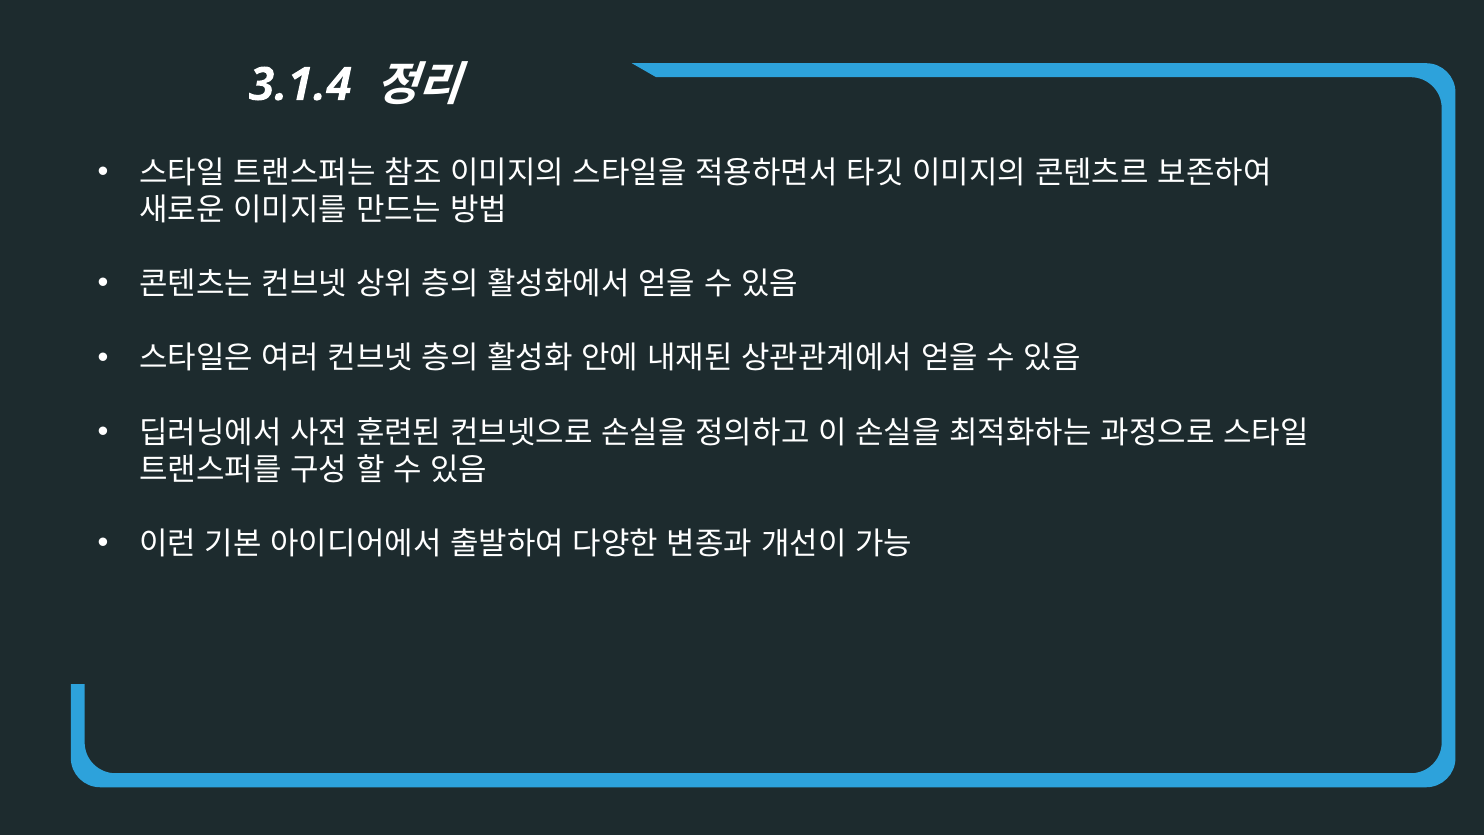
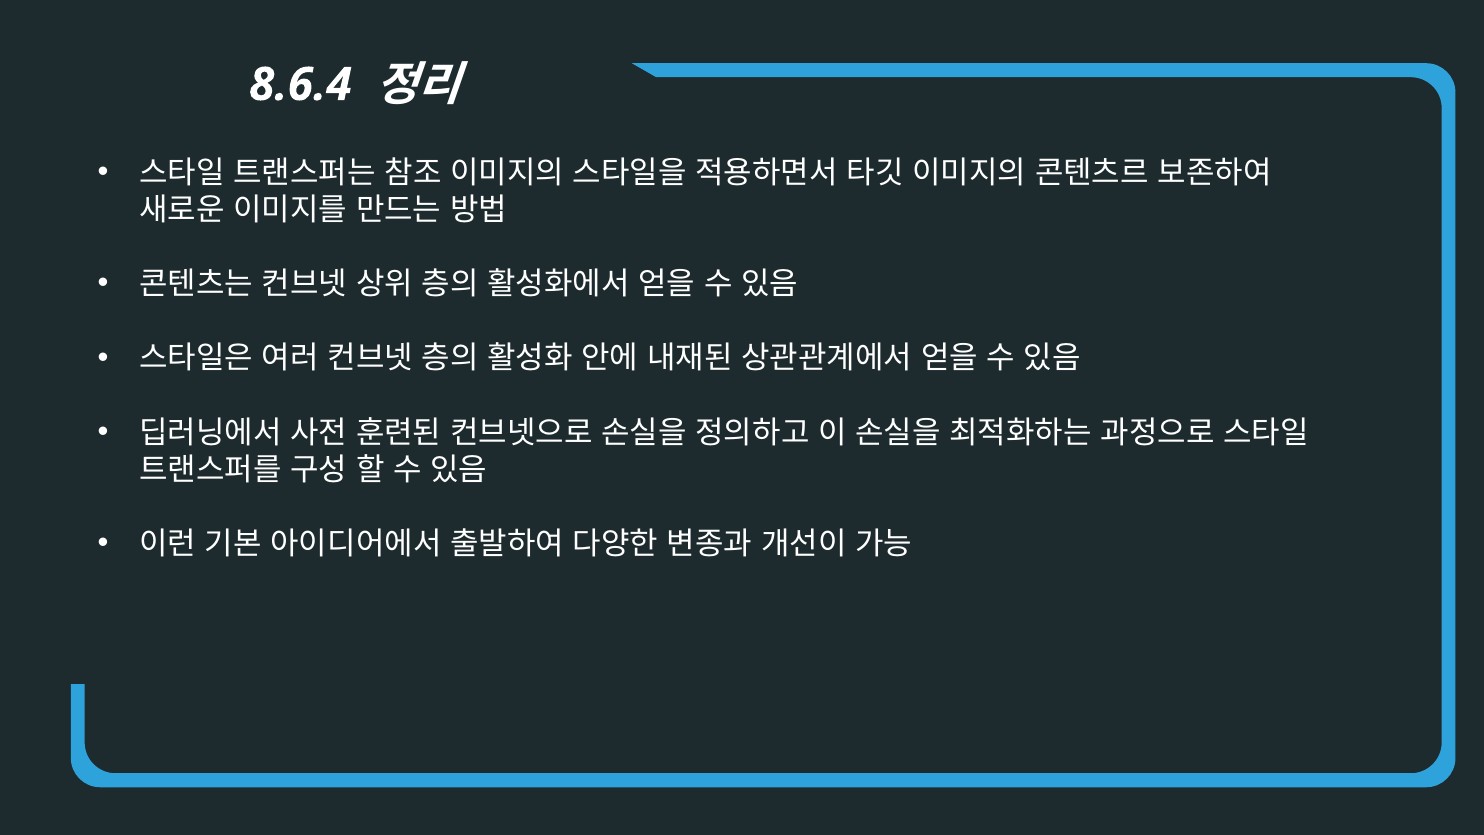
3.1.4: 3.1.4 -> 8.6.4 (300, 85)
